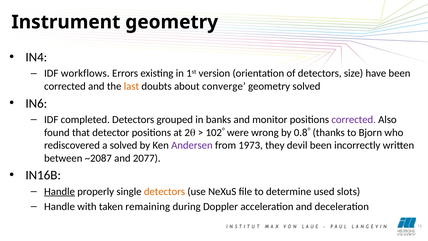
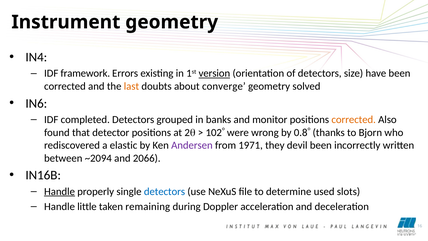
workflows: workflows -> framework (85, 73)
version underline: none -> present (214, 73)
corrected colour: purple -> orange (354, 119)
a solved: solved -> elastic (124, 145)
1973: 1973 -> 1971 (251, 145)
~2087: ~2087 -> ~2094 (98, 158)
2077: 2077 -> 2066 (147, 158)
detectors colour: orange -> blue (165, 191)
with: with -> little (87, 206)
